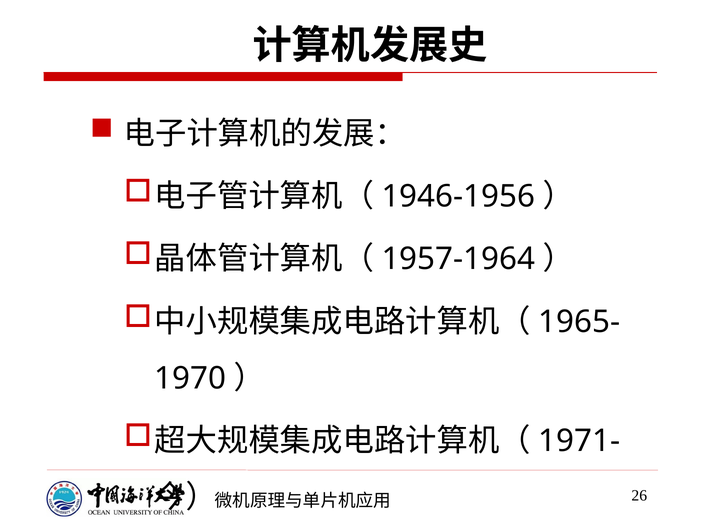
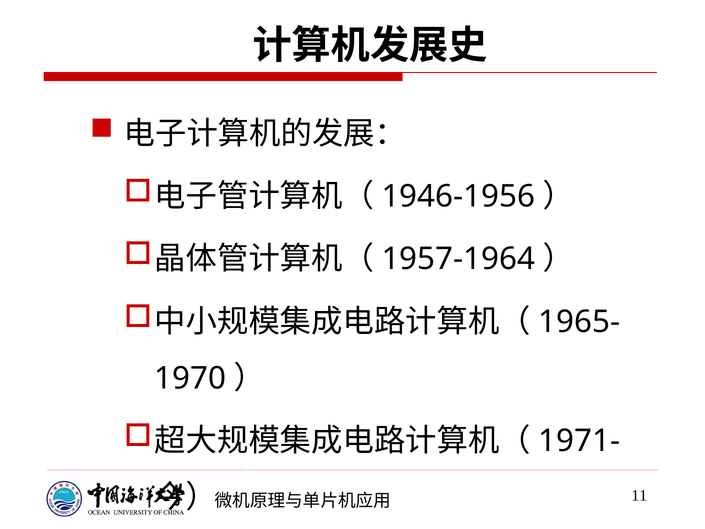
26: 26 -> 11 (639, 495)
